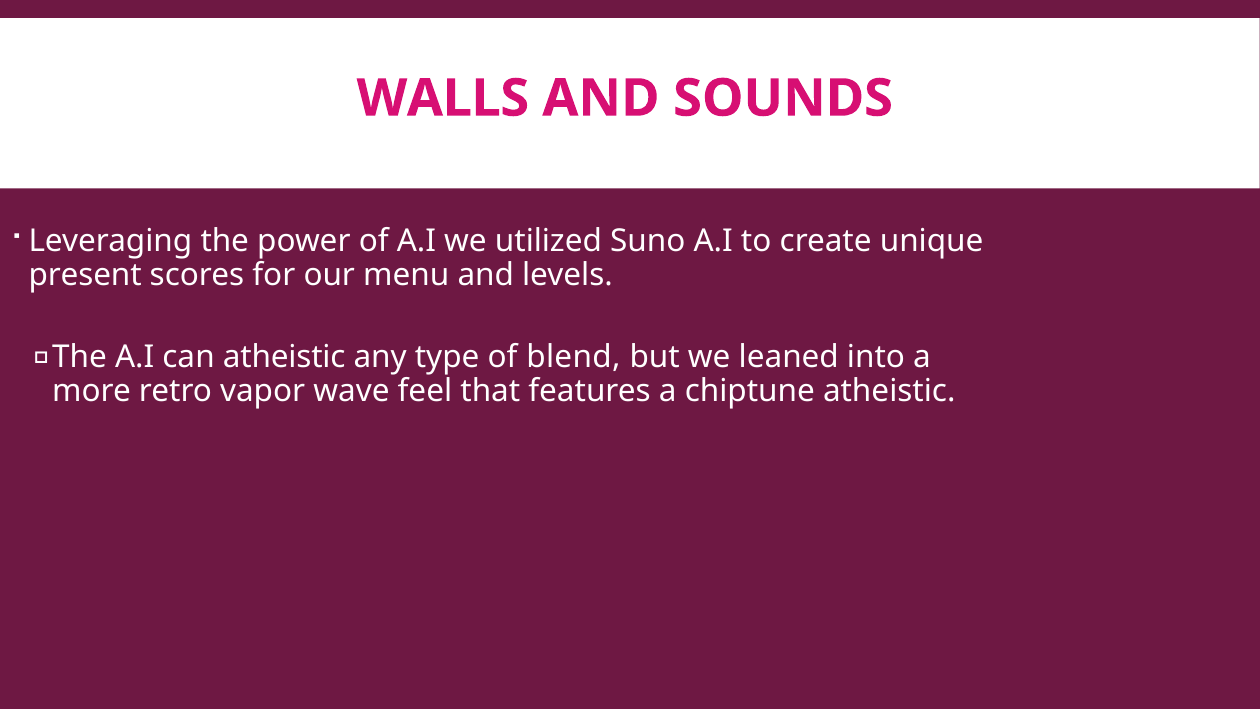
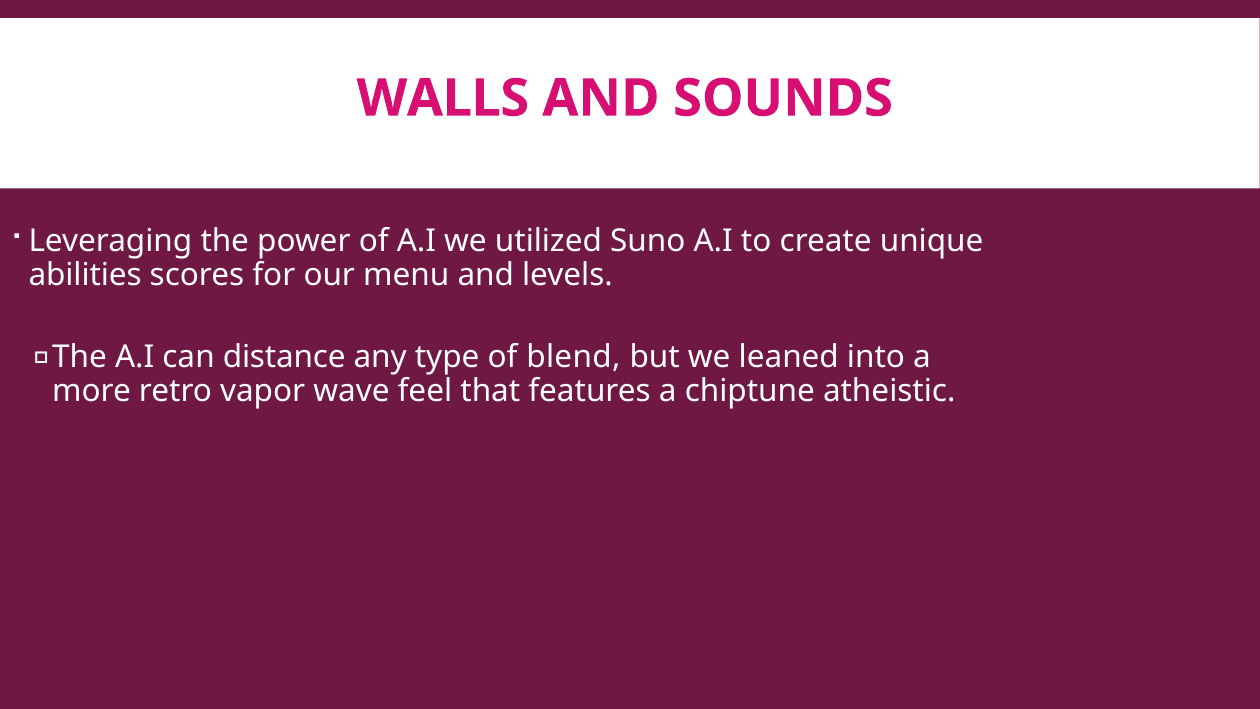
present: present -> abilities (85, 275)
can atheistic: atheistic -> distance (284, 357)
